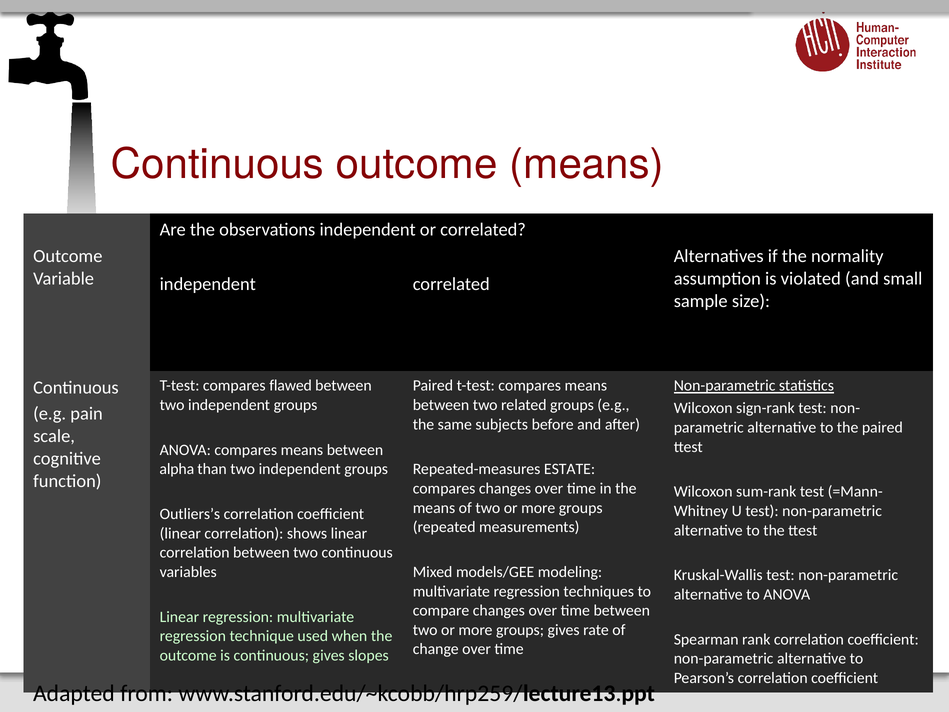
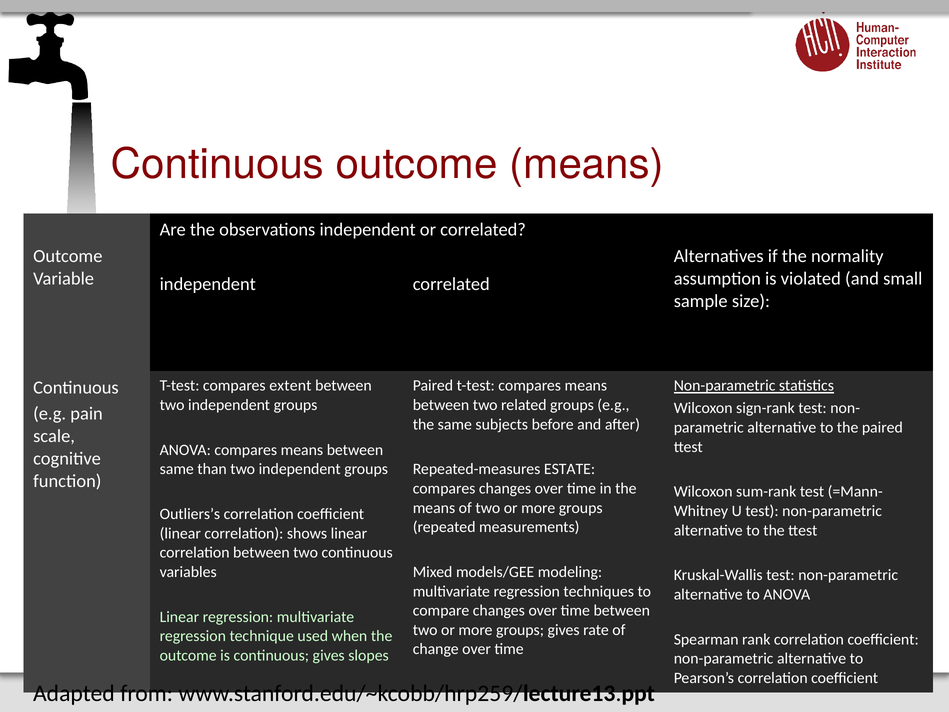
flawed: flawed -> extent (290, 386)
alpha: alpha -> same (177, 469)
